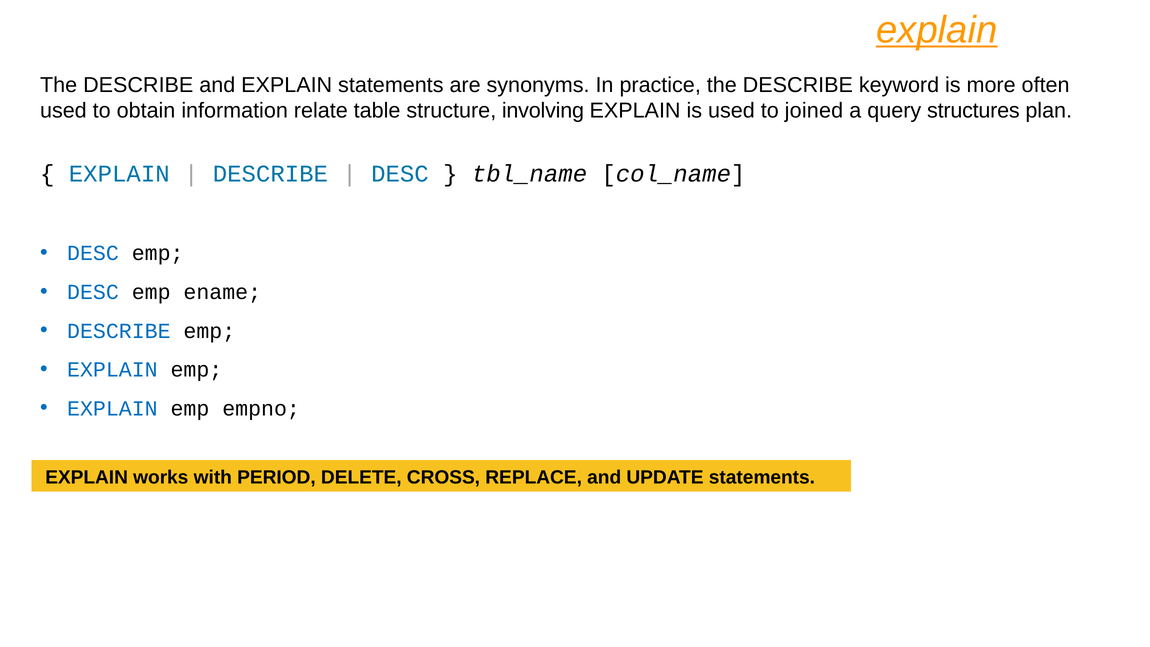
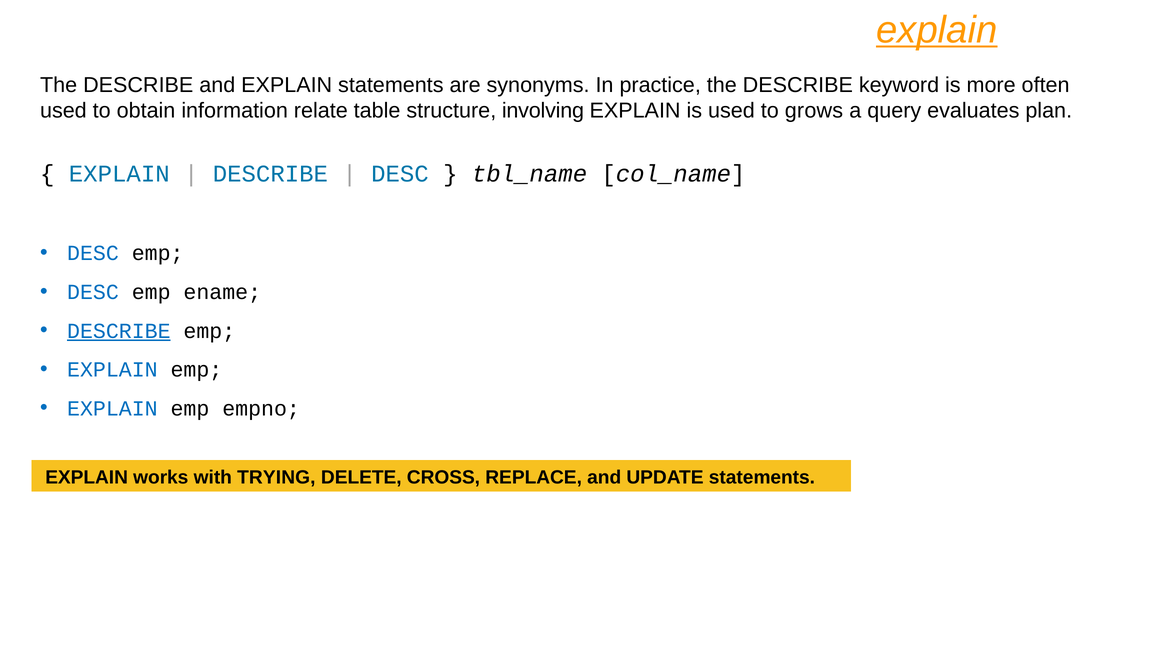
joined: joined -> grows (814, 111)
structures: structures -> evaluates (973, 111)
DESCRIBE underline: none -> present (119, 331)
PERIOD: PERIOD -> TRYING (276, 477)
